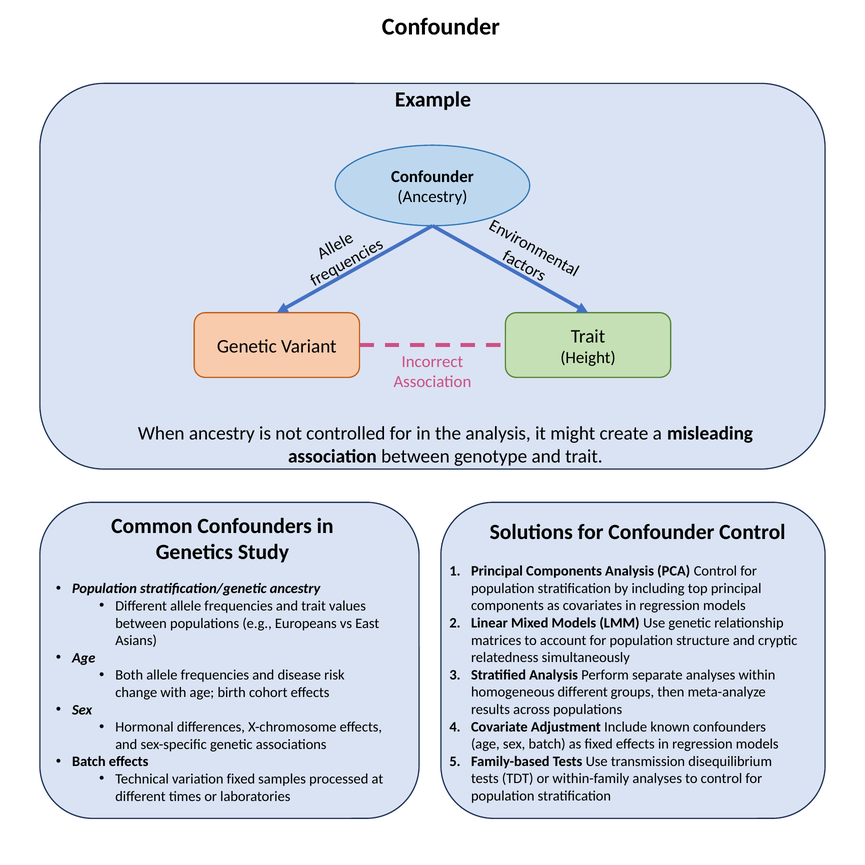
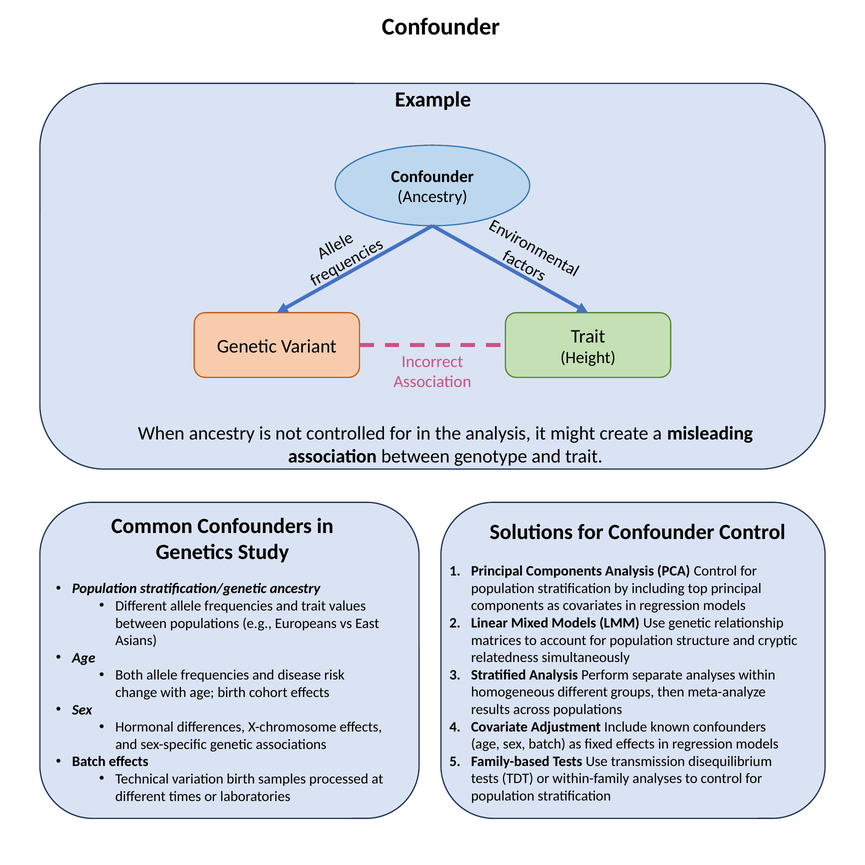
variation fixed: fixed -> birth (241, 779)
